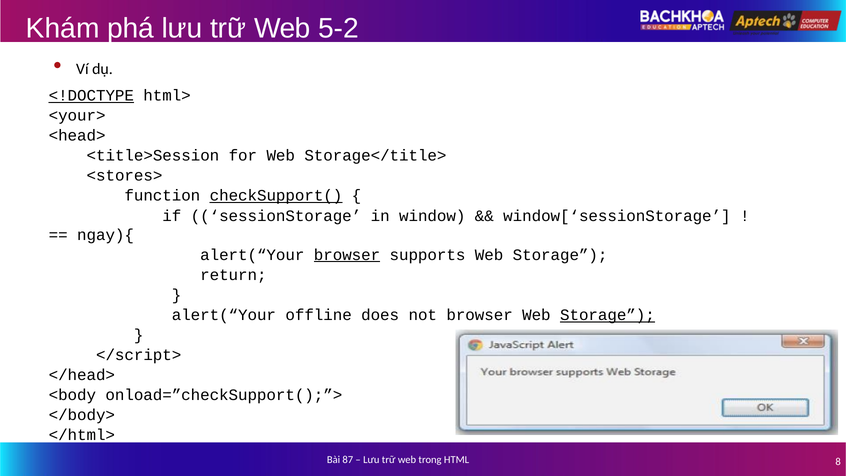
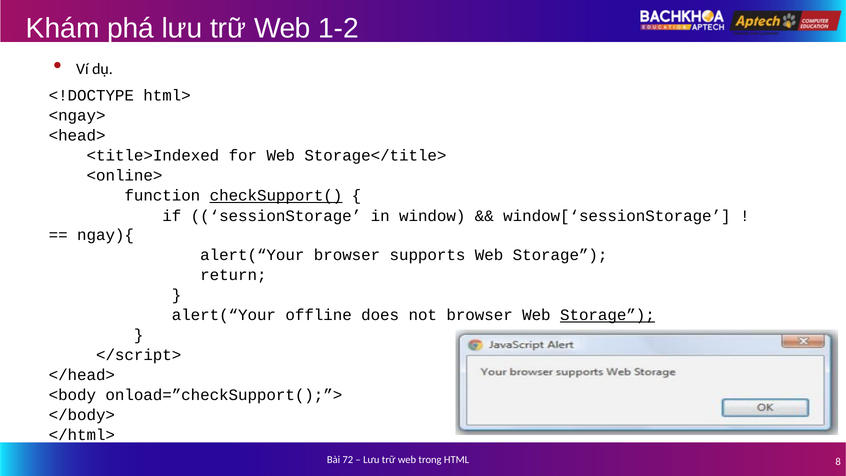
5-2: 5-2 -> 1-2 (339, 28)
<!DOCTYPE underline: present -> none (91, 96)
<your>: <your> -> <ngay> (77, 116)
<title>Session: <title>Session -> <title>Indexed (153, 156)
<stores>: <stores> -> <online> (125, 176)
browser underline: present -> none (347, 255)
87: 87 -> 72 (348, 460)
